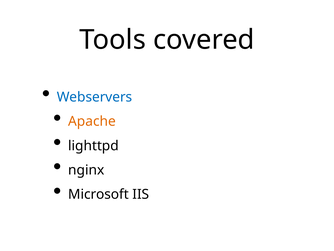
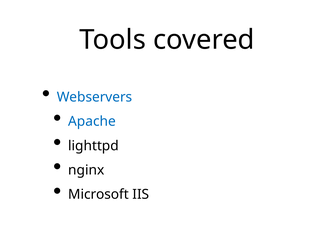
Apache colour: orange -> blue (92, 121)
